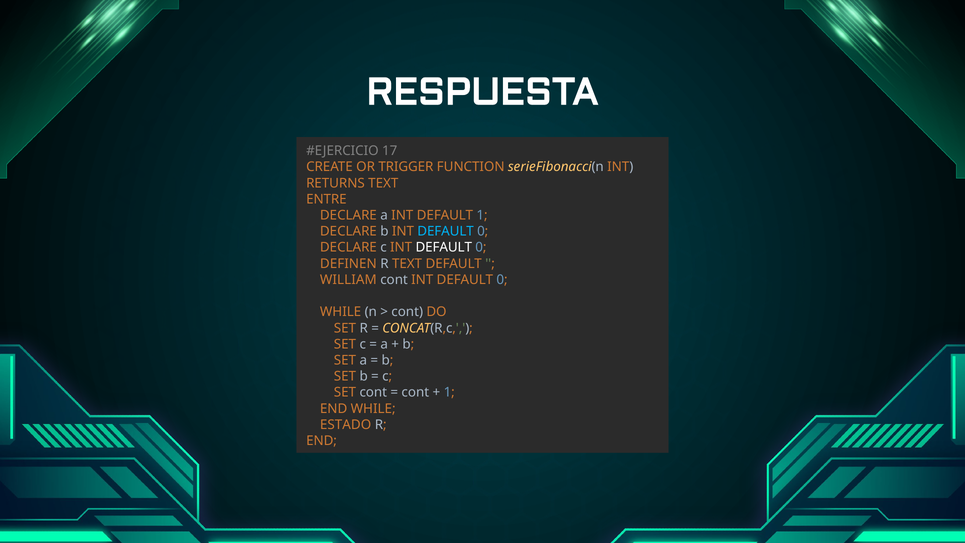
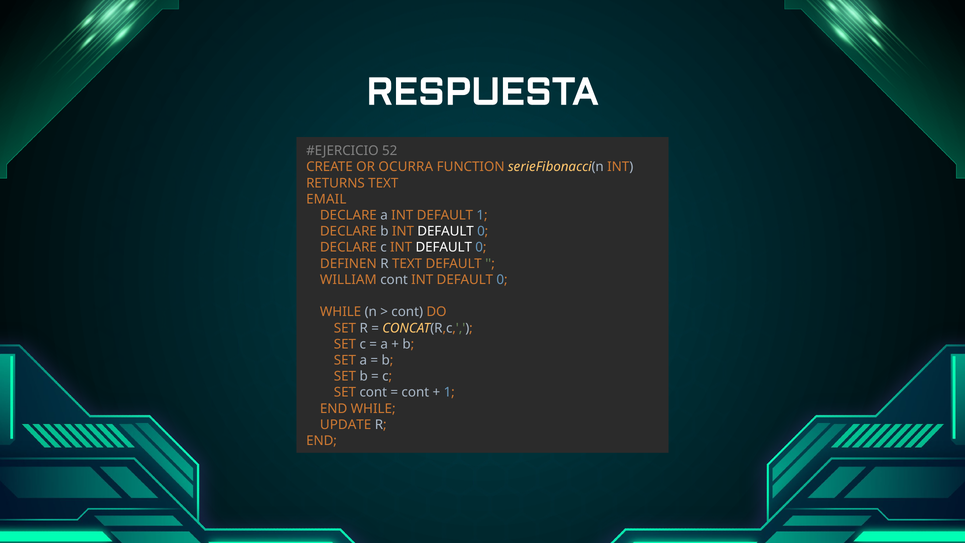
17: 17 -> 52 (390, 151)
TRIGGER: TRIGGER -> OCURRA (406, 167)
ENTRE: ENTRE -> EMAIL (326, 199)
DEFAULT colour: light blue -> white (446, 231)
ESTADO: ESTADO -> UPDATE (346, 425)
